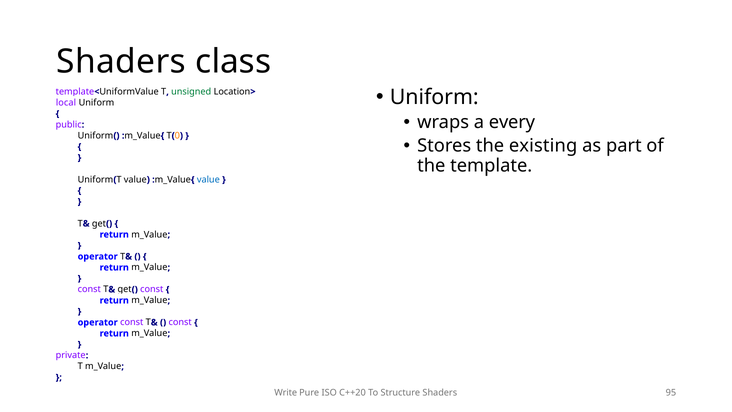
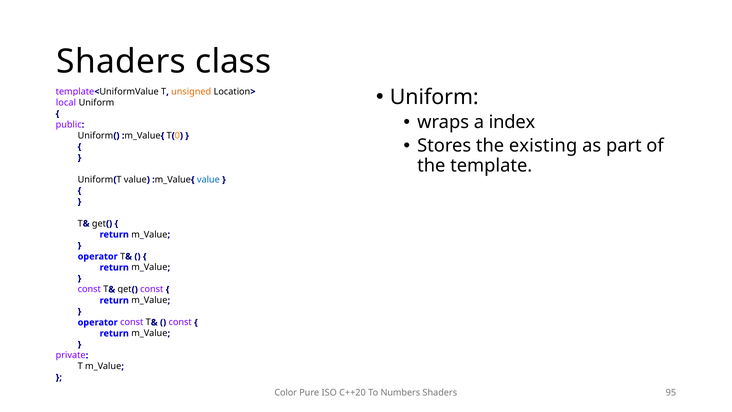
unsigned colour: green -> orange (191, 92)
every: every -> index (512, 122)
Write: Write -> Color (286, 392)
Structure: Structure -> Numbers (400, 392)
